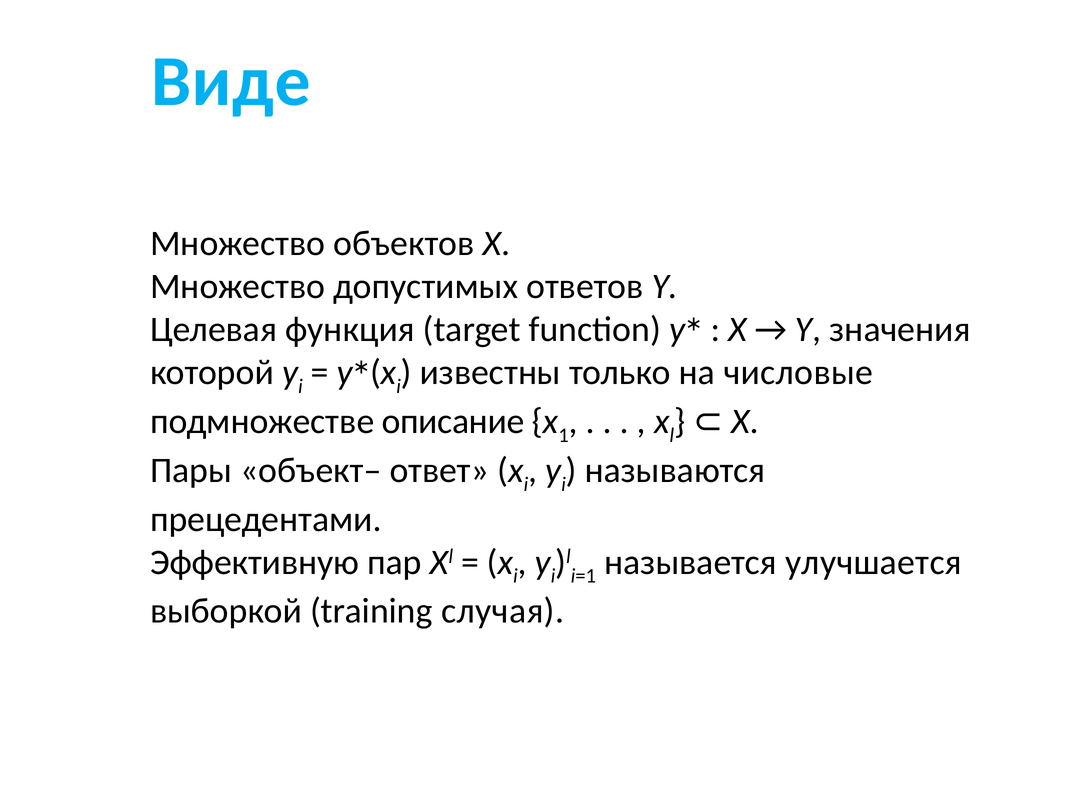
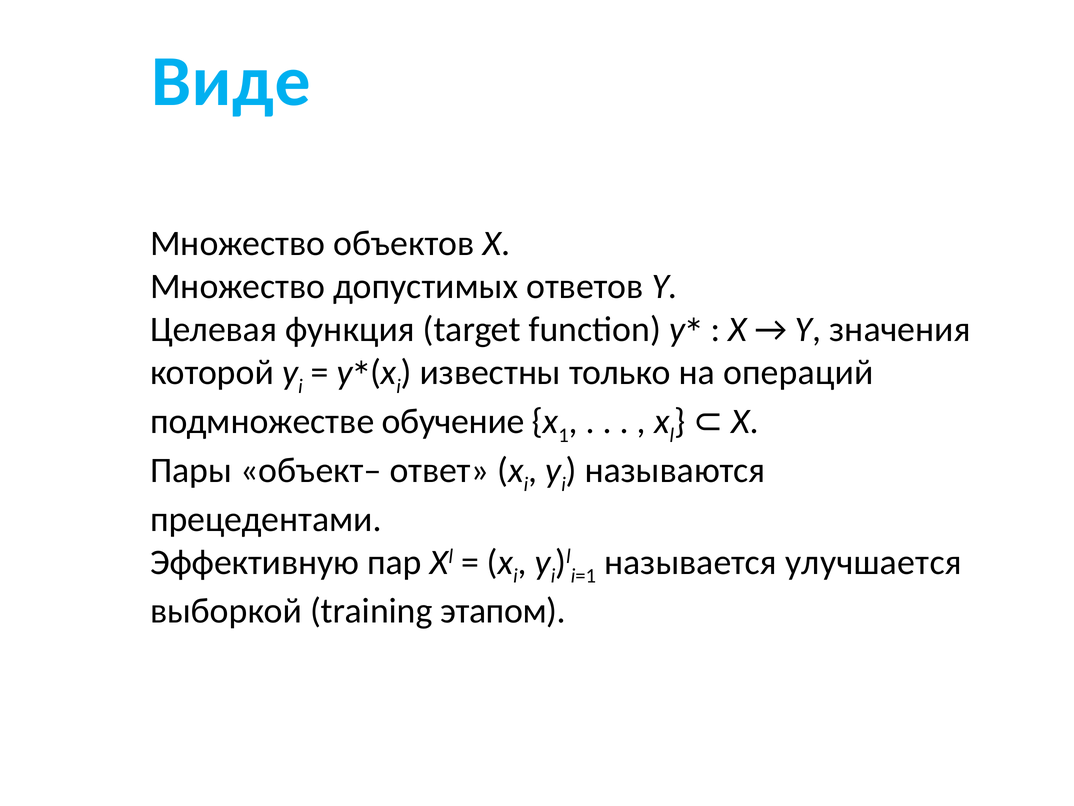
числовые: числовые -> операций (798, 372)
описание: описание -> обучение (453, 421)
случая: случая -> этапом (503, 611)
